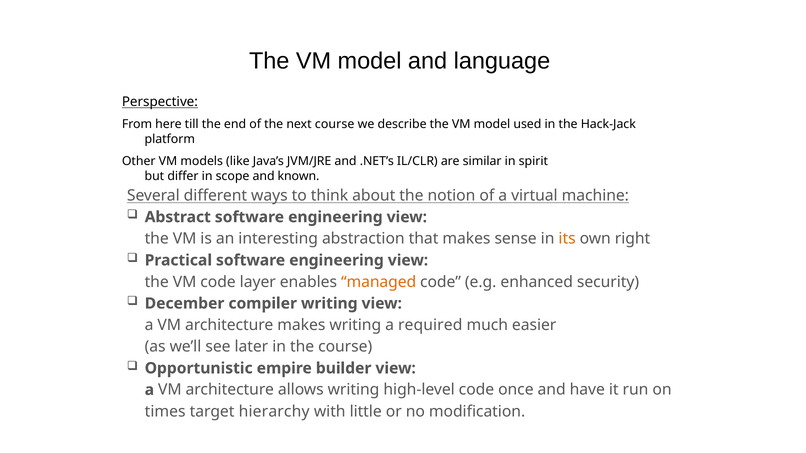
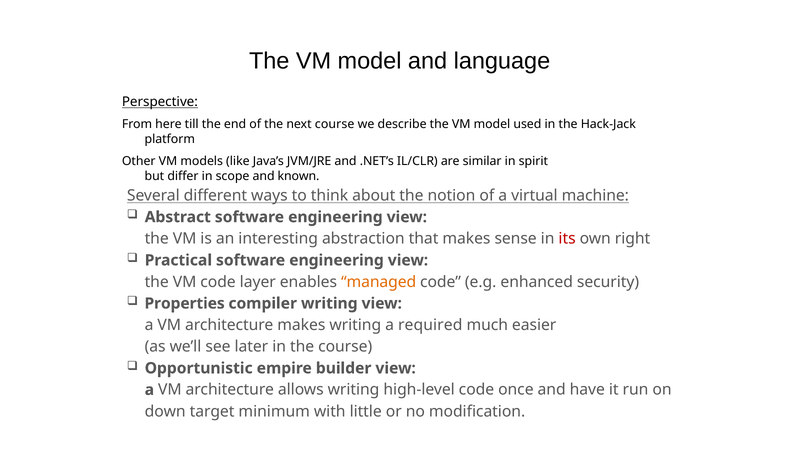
its colour: orange -> red (567, 239)
December: December -> Properties (185, 304)
times: times -> down (165, 412)
hierarchy: hierarchy -> minimum (274, 412)
